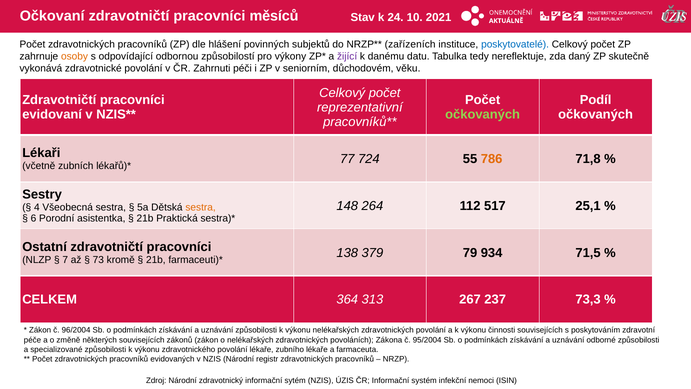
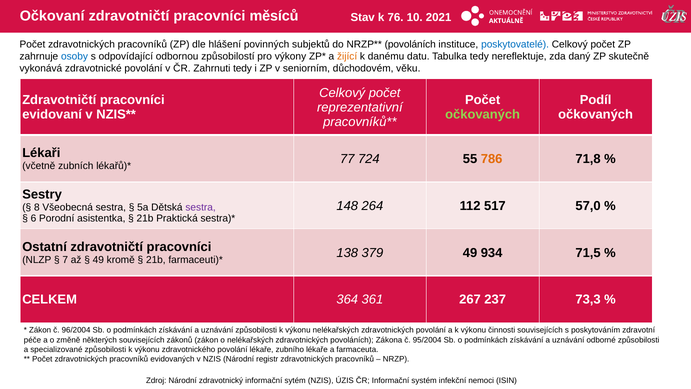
24: 24 -> 76 (395, 17)
zařízeních: zařízeních -> povoláních (410, 44)
osoby colour: orange -> blue (75, 56)
žijící colour: purple -> orange (347, 56)
Zahrnuti péči: péči -> tedy (243, 69)
25,1: 25,1 -> 57,0 (588, 206)
4: 4 -> 8 (37, 207)
sestra colour: orange -> purple (201, 207)
379 79: 79 -> 49 (470, 253)
73: 73 -> 49 (98, 260)
313: 313 -> 361 (372, 299)
